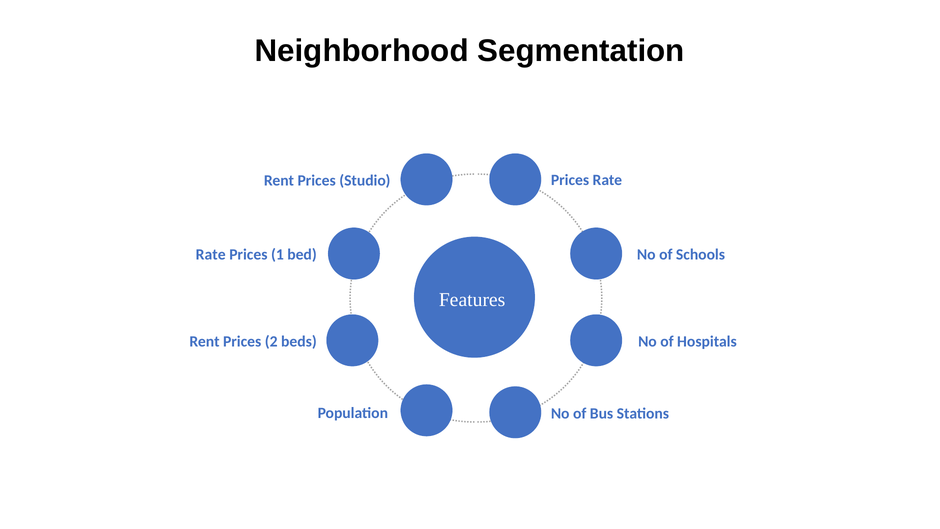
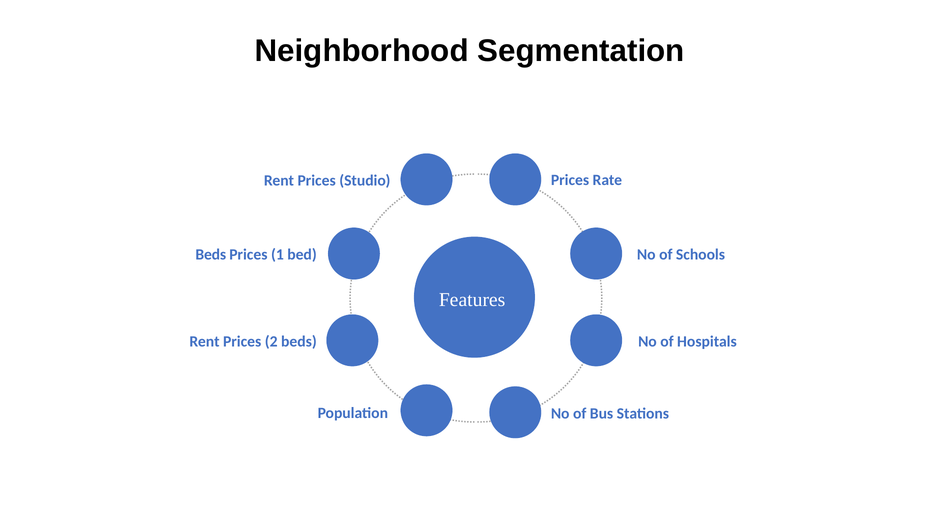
Rate: Rate -> Beds (211, 254)
